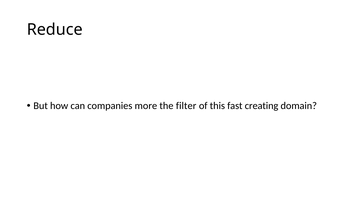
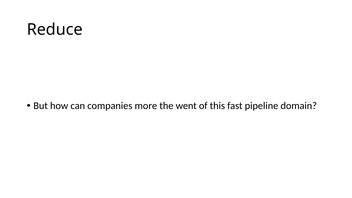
filter: filter -> went (186, 106)
creating: creating -> pipeline (262, 106)
